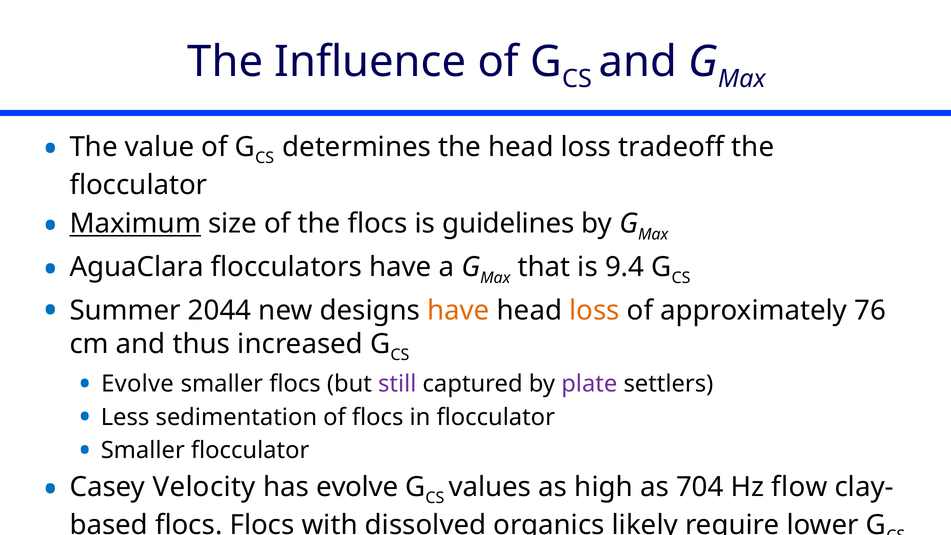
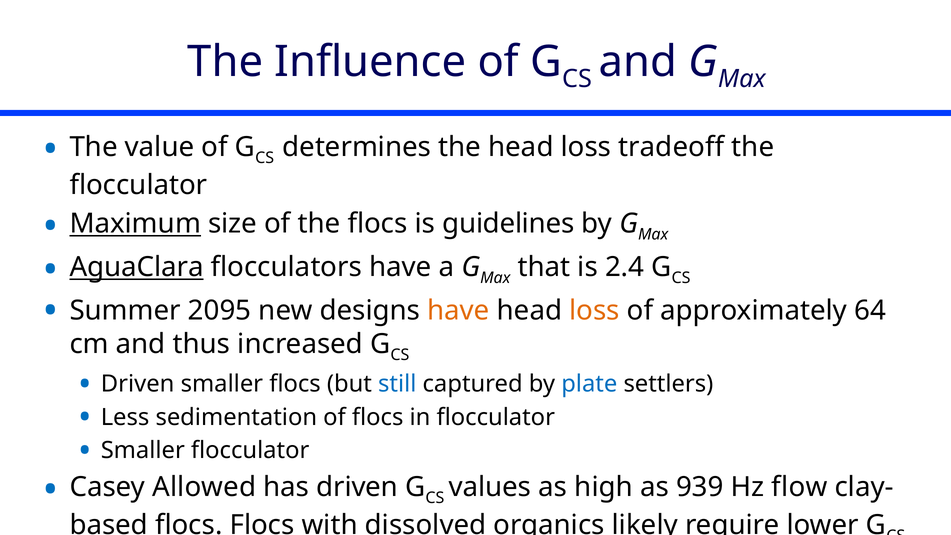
AguaClara underline: none -> present (137, 267)
9.4: 9.4 -> 2.4 (625, 267)
2044: 2044 -> 2095 (220, 311)
76: 76 -> 64 (870, 311)
Evolve: Evolve -> Driven (138, 384)
still colour: purple -> blue (397, 384)
plate colour: purple -> blue (589, 384)
Velocity: Velocity -> Allowed (204, 487)
has evolve: evolve -> driven (357, 487)
704: 704 -> 939 (700, 487)
